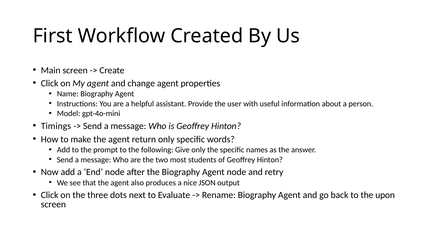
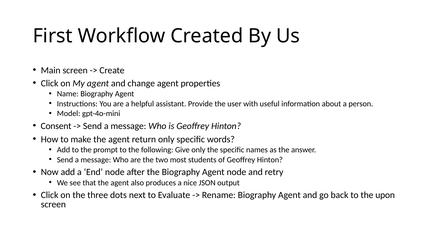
Timings: Timings -> Consent (56, 126)
